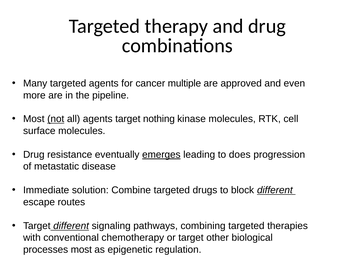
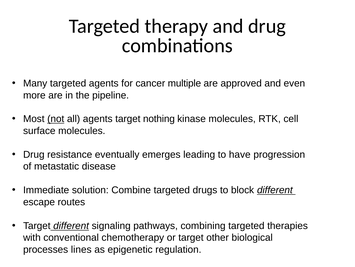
emerges underline: present -> none (161, 154)
does: does -> have (240, 154)
processes most: most -> lines (81, 249)
